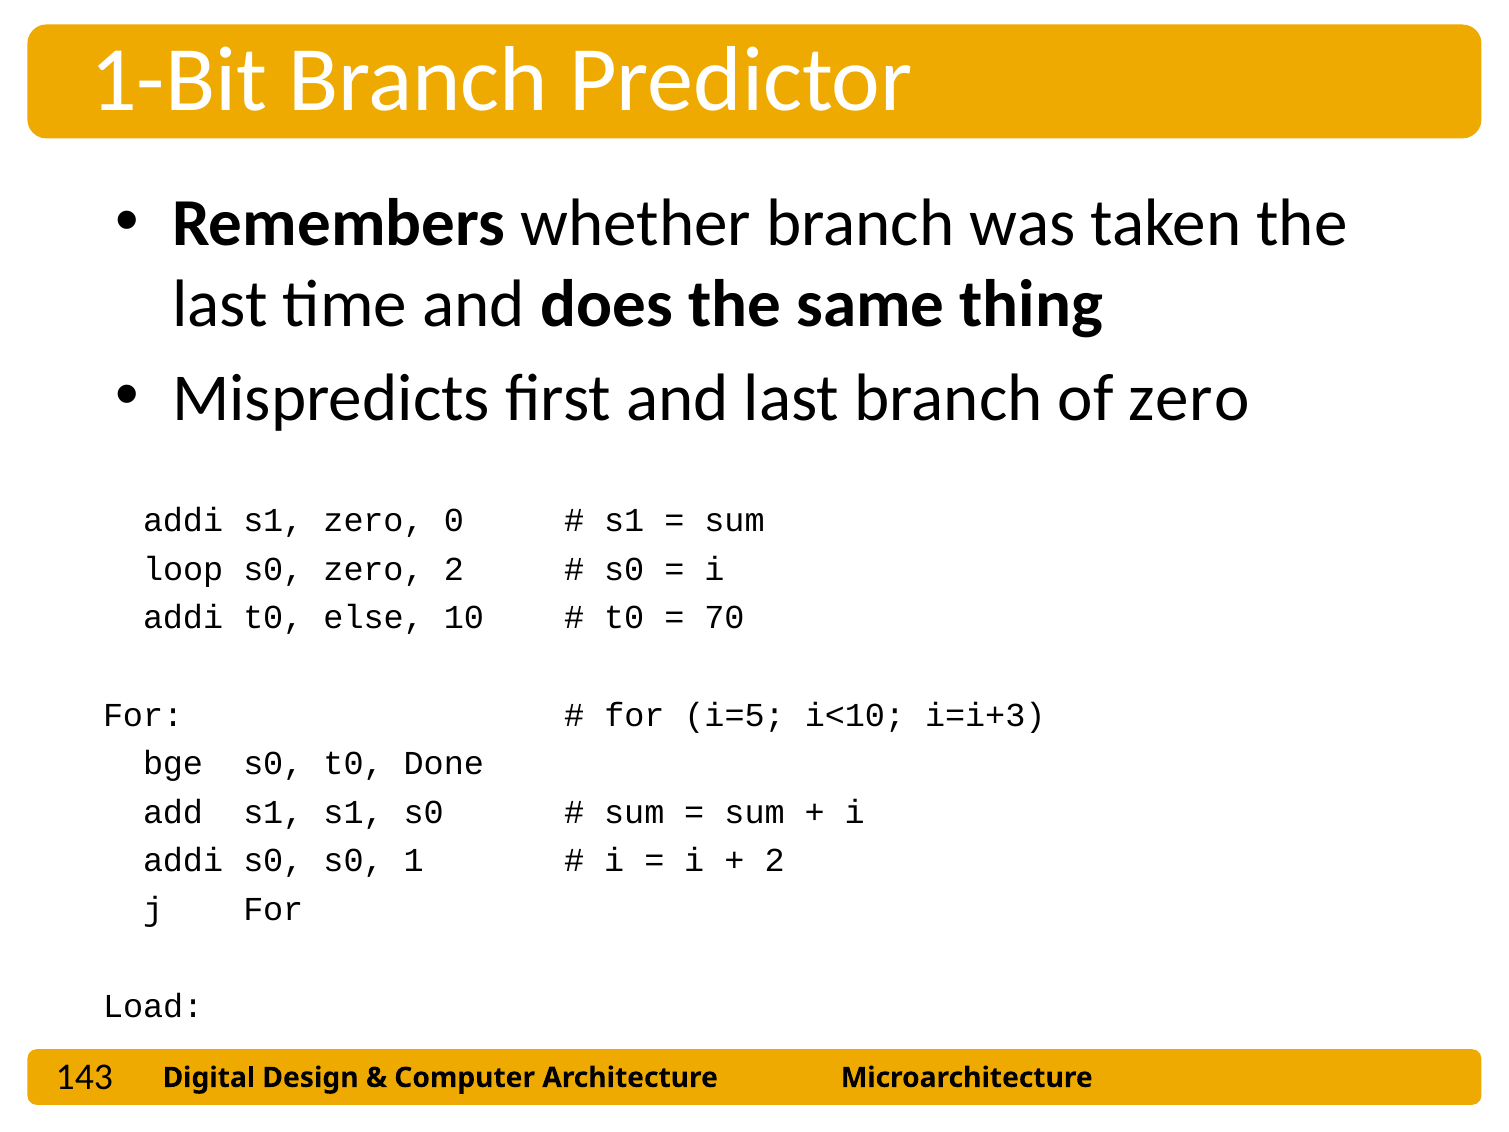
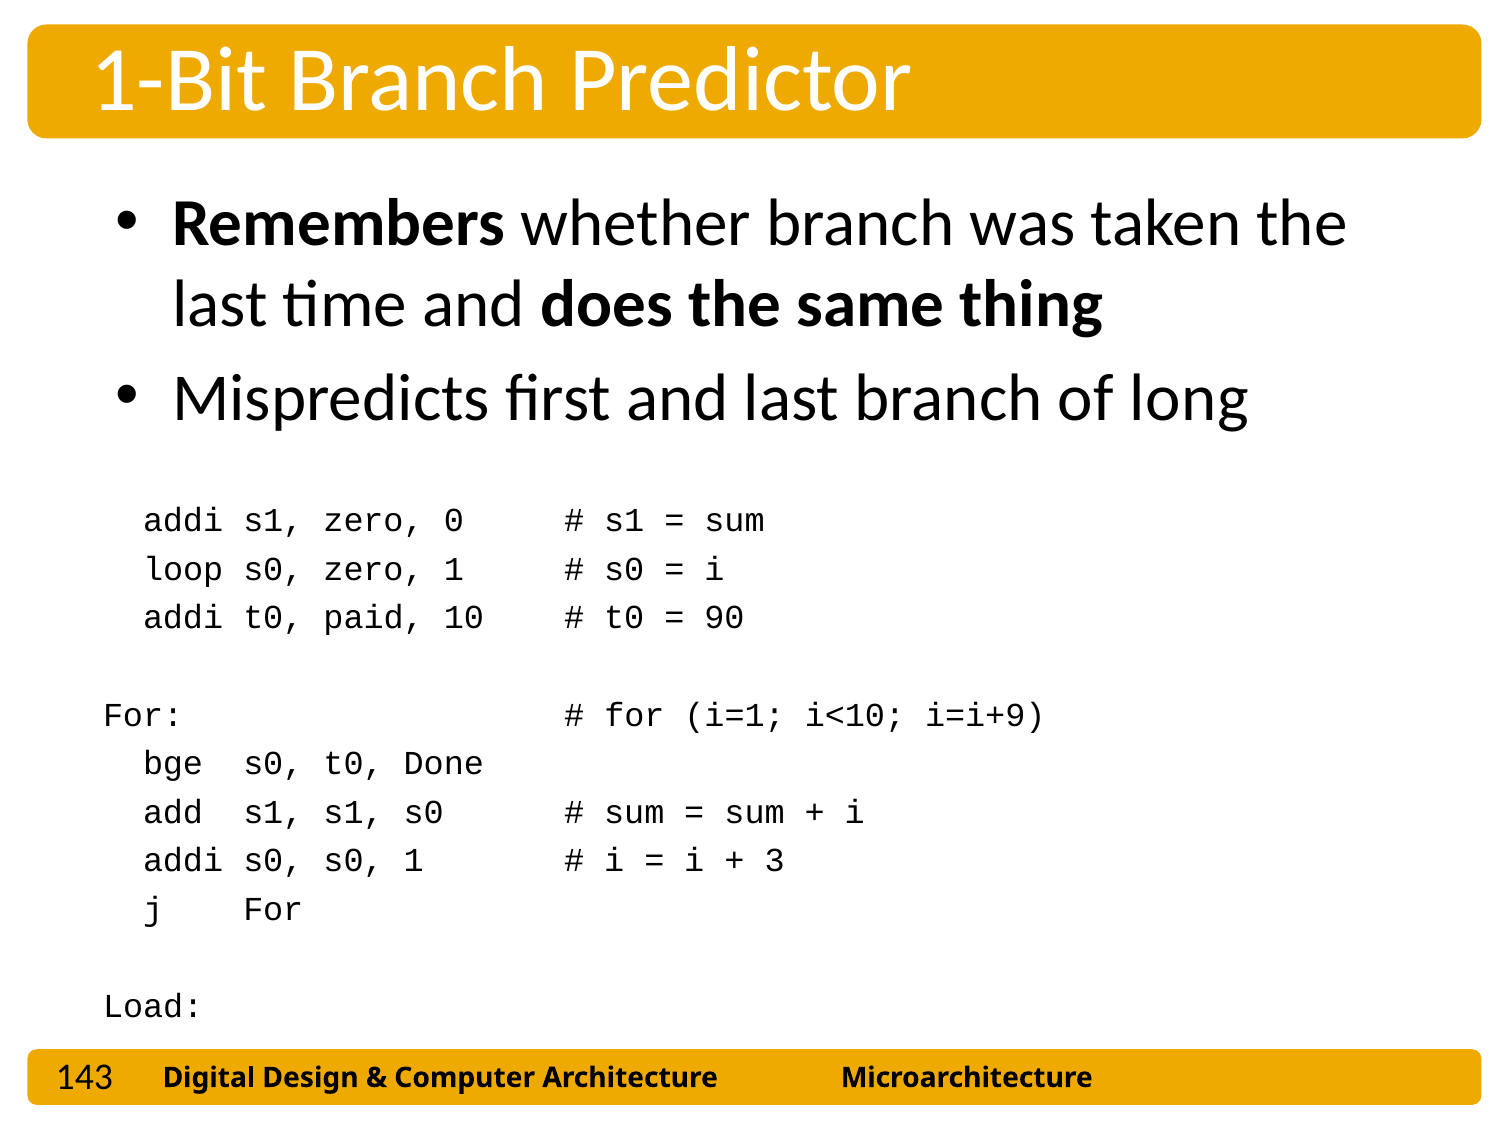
of zero: zero -> long (1189, 398)
zero 2: 2 -> 1 (454, 569)
else: else -> paid (374, 618)
70: 70 -> 90 (724, 618)
i=5: i=5 -> i=1 (735, 715)
i=i+3: i=i+3 -> i=i+9 (985, 715)
2: 2 -> 3 (775, 861)
